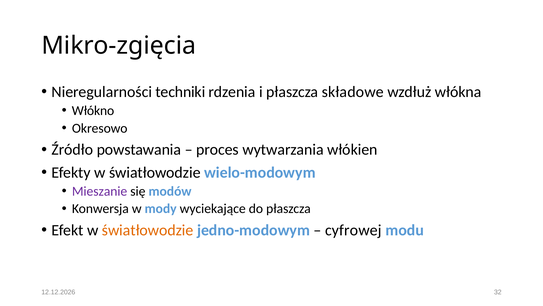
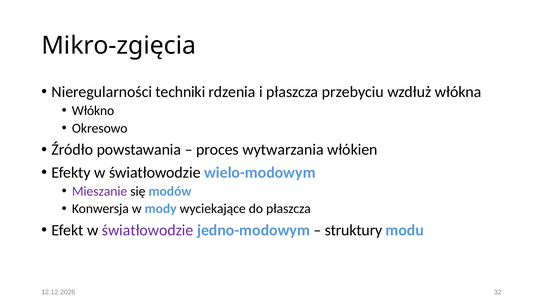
składowe: składowe -> przebyciu (353, 92)
światłowodzie colour: orange -> purple (148, 230)
cyfrowej: cyfrowej -> struktury (354, 230)
